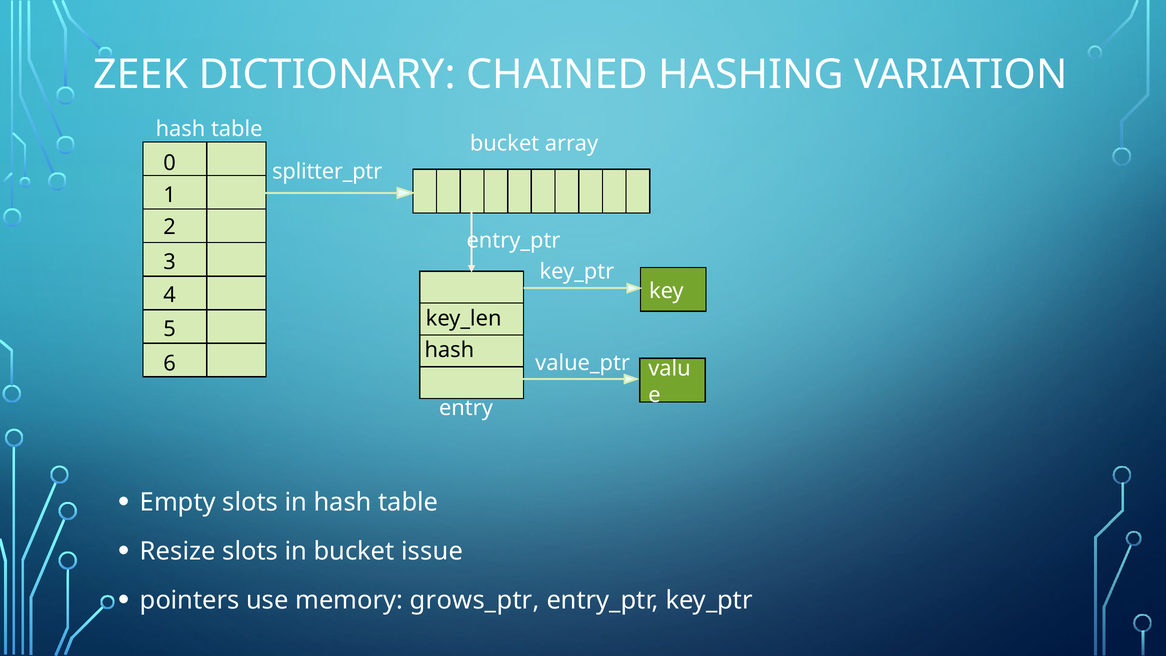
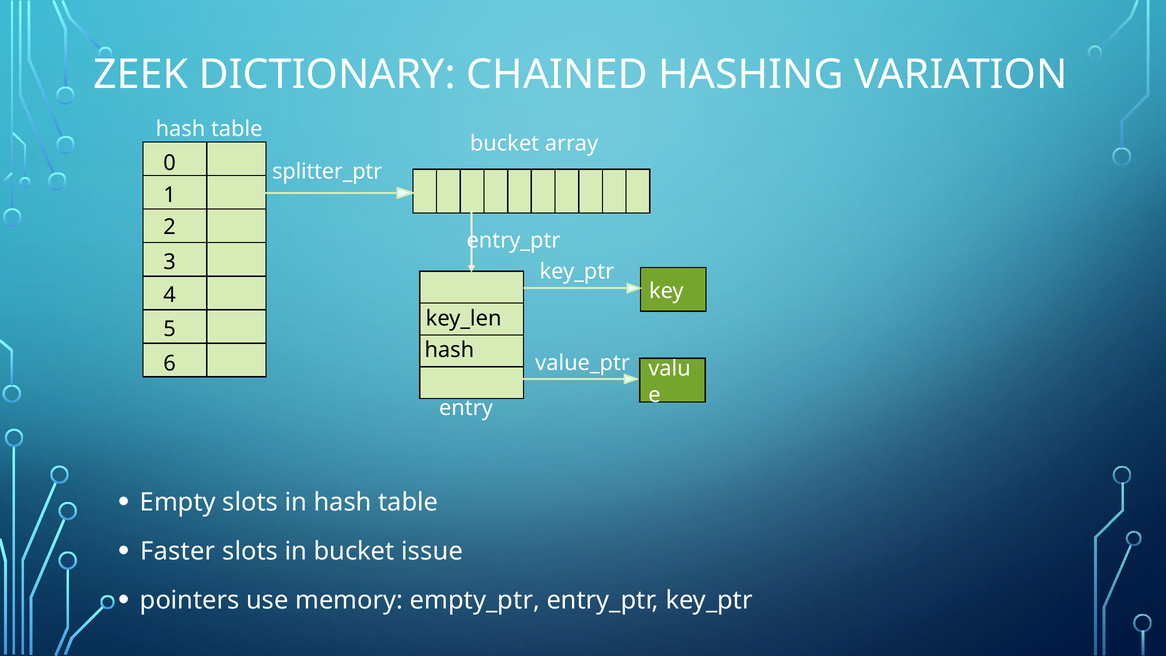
Resize: Resize -> Faster (178, 551)
grows_ptr: grows_ptr -> empty_ptr (475, 600)
